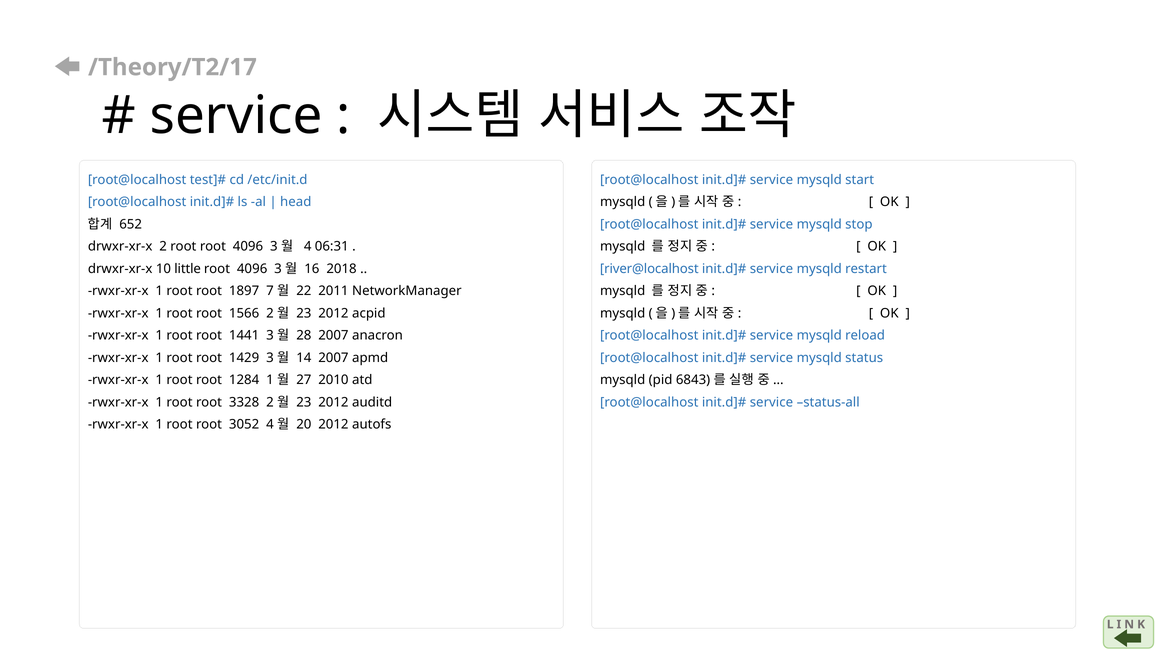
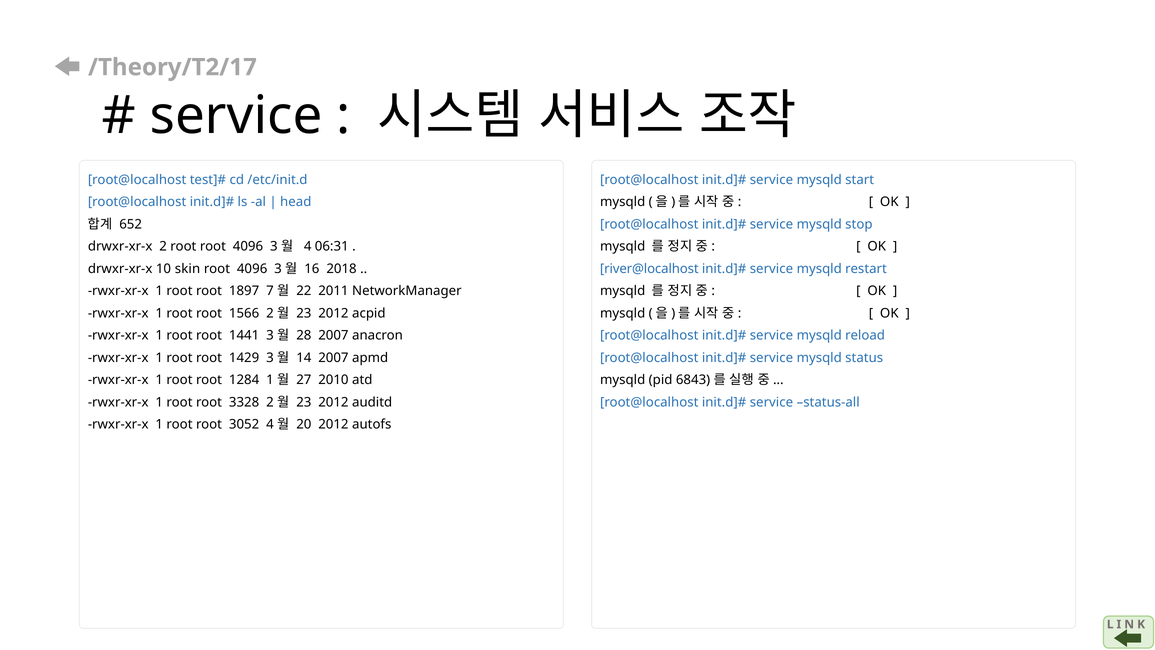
little: little -> skin (187, 269)
